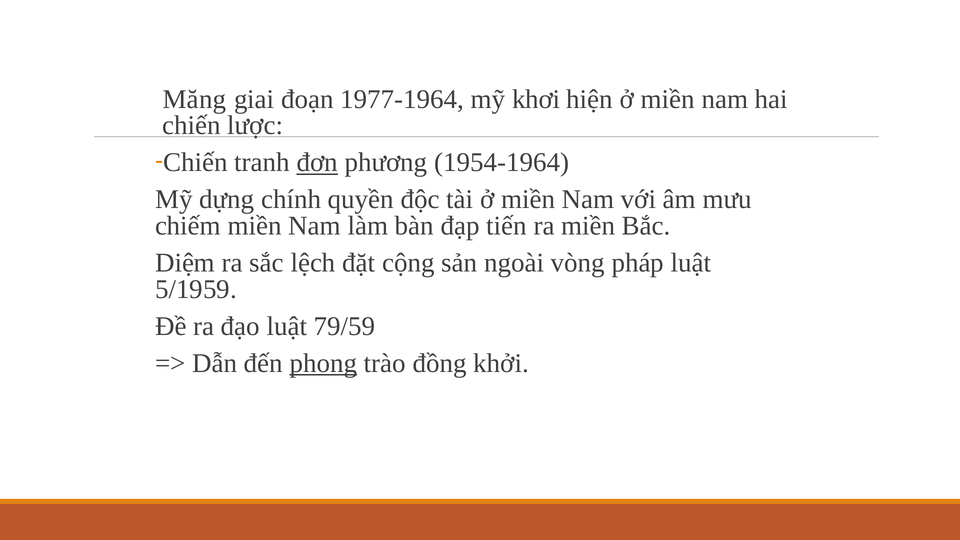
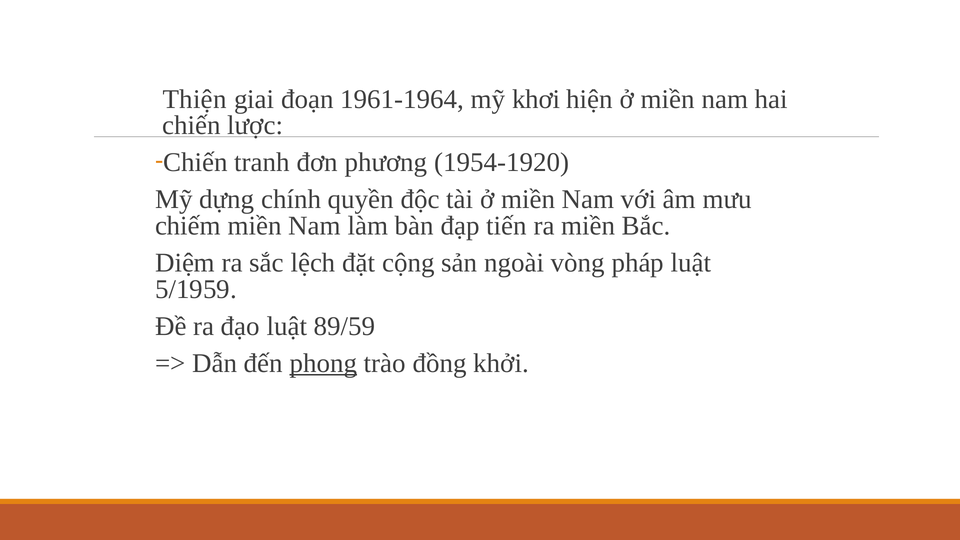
Măng: Măng -> Thiện (195, 99)
1977-1964: 1977-1964 -> 1961-1964 (402, 99)
đơn underline: present -> none (317, 162)
1954-1964: 1954-1964 -> 1954-1920 (502, 162)
79/59: 79/59 -> 89/59 (345, 326)
